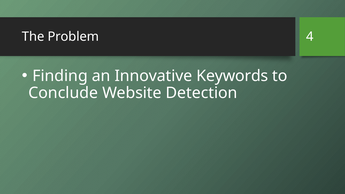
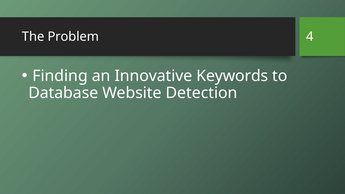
Conclude: Conclude -> Database (63, 93)
